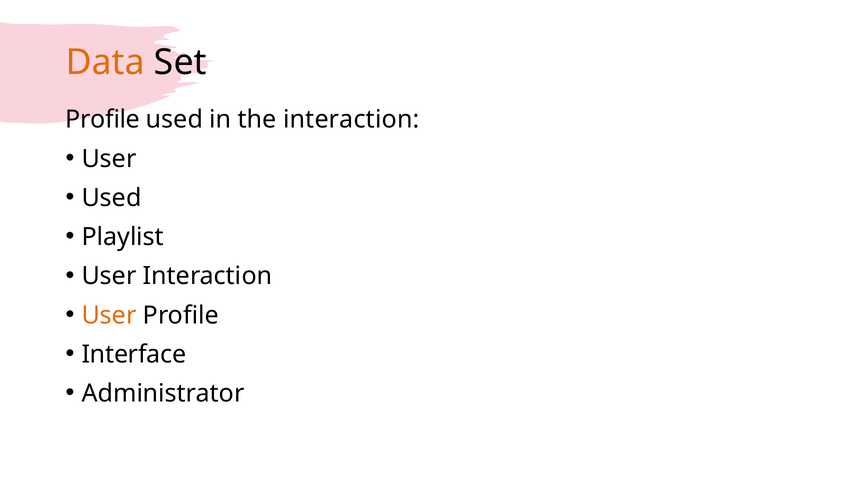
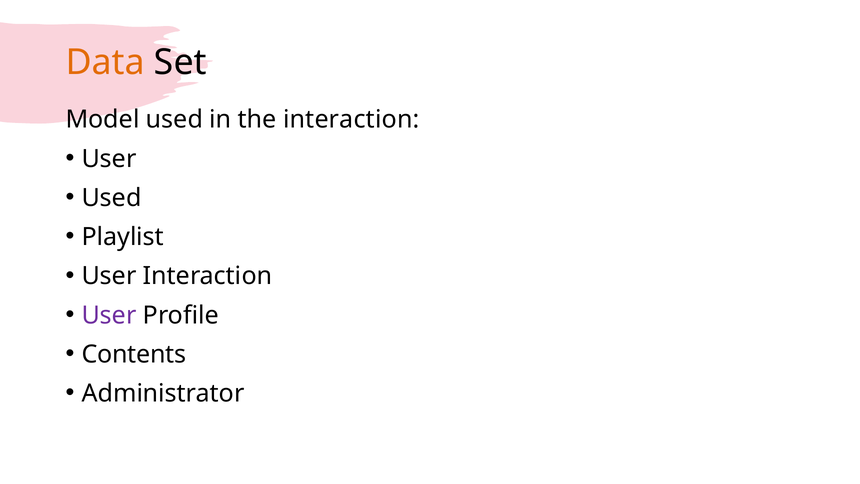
Profile: Profile -> Model (103, 120)
User colour: orange -> purple (109, 315)
Interface: Interface -> Contents (134, 354)
